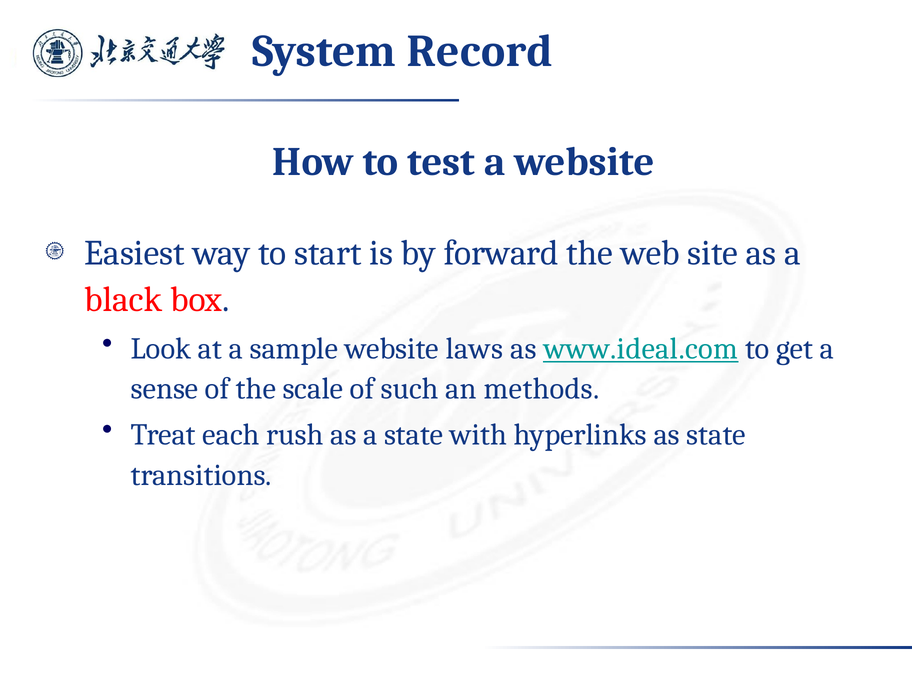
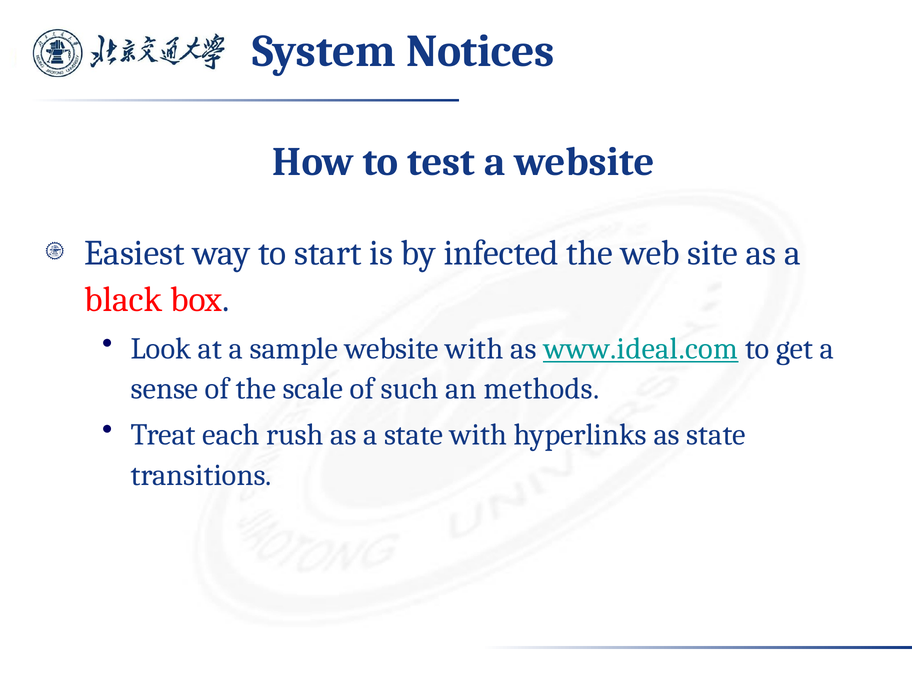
Record: Record -> Notices (480, 51)
forward: forward -> infected (501, 253)
website laws: laws -> with (474, 349)
